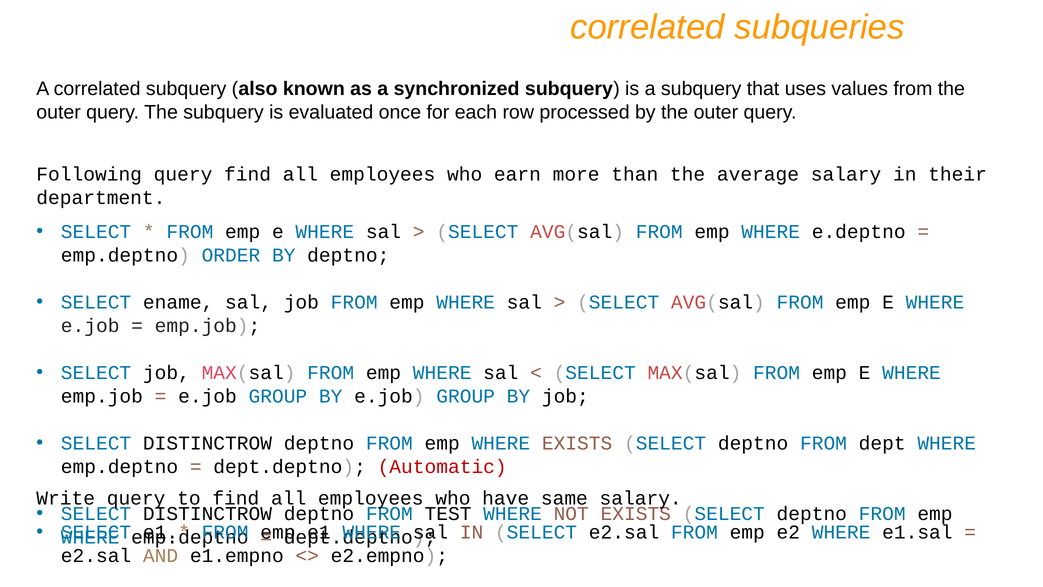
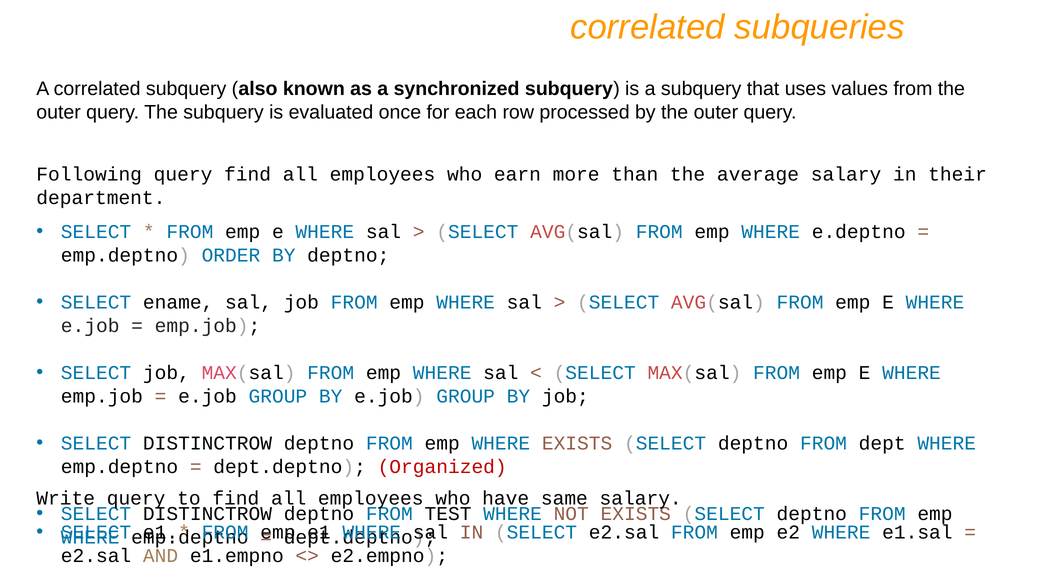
Automatic: Automatic -> Organized (442, 466)
